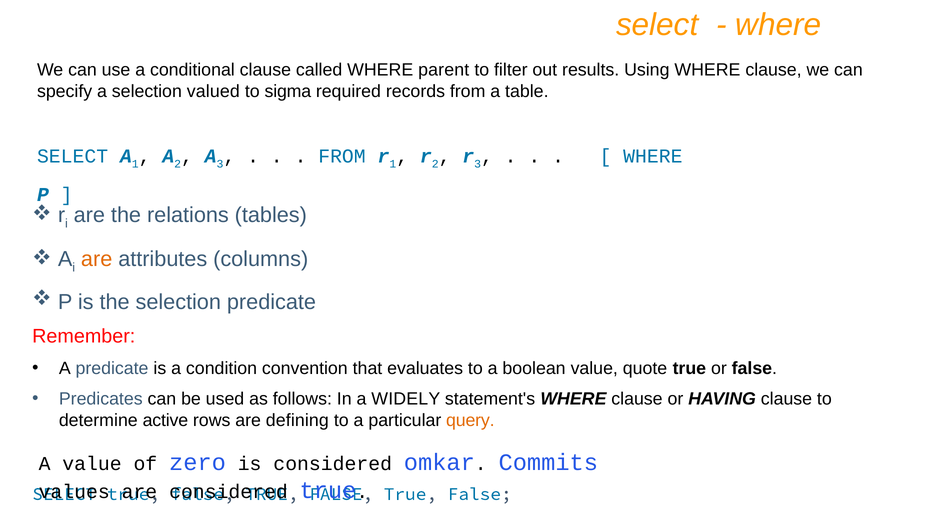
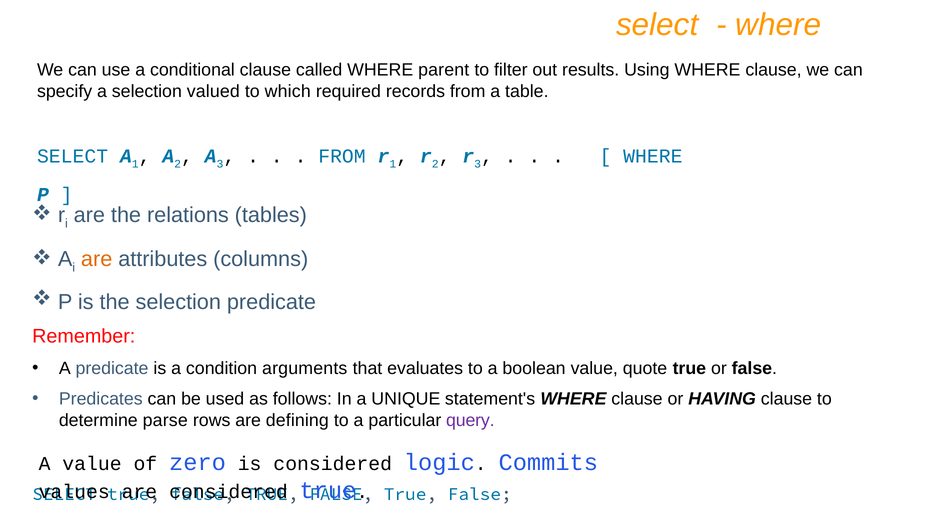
sigma: sigma -> which (288, 91)
convention: convention -> arguments (305, 369)
WIDELY: WIDELY -> UNIQUE (406, 399)
active: active -> parse (165, 421)
query colour: orange -> purple (470, 421)
omkar: omkar -> logic (439, 463)
